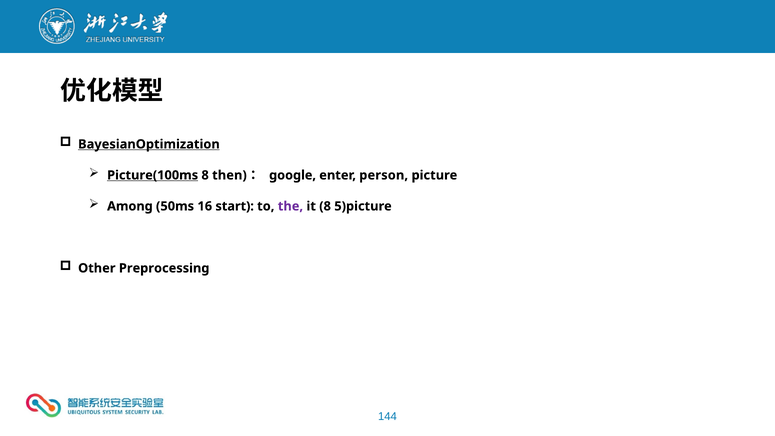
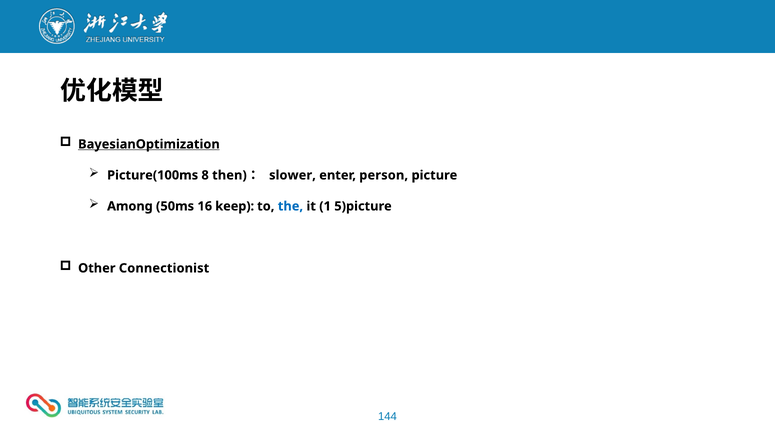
Picture(100ms underline: present -> none (153, 175)
google: google -> slower (292, 175)
start: start -> keep (235, 206)
the colour: purple -> blue (290, 206)
it 8: 8 -> 1 (325, 206)
Preprocessing: Preprocessing -> Connectionist (164, 268)
